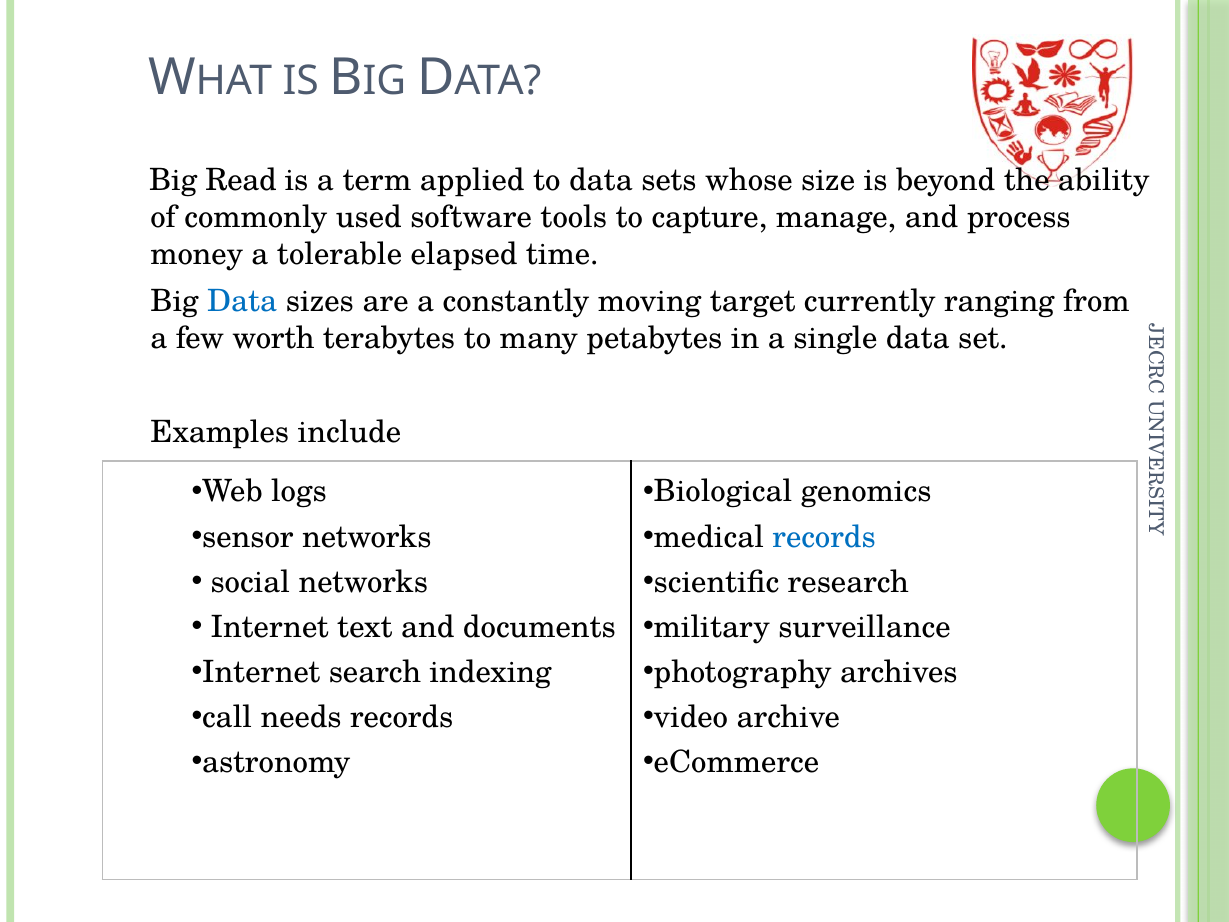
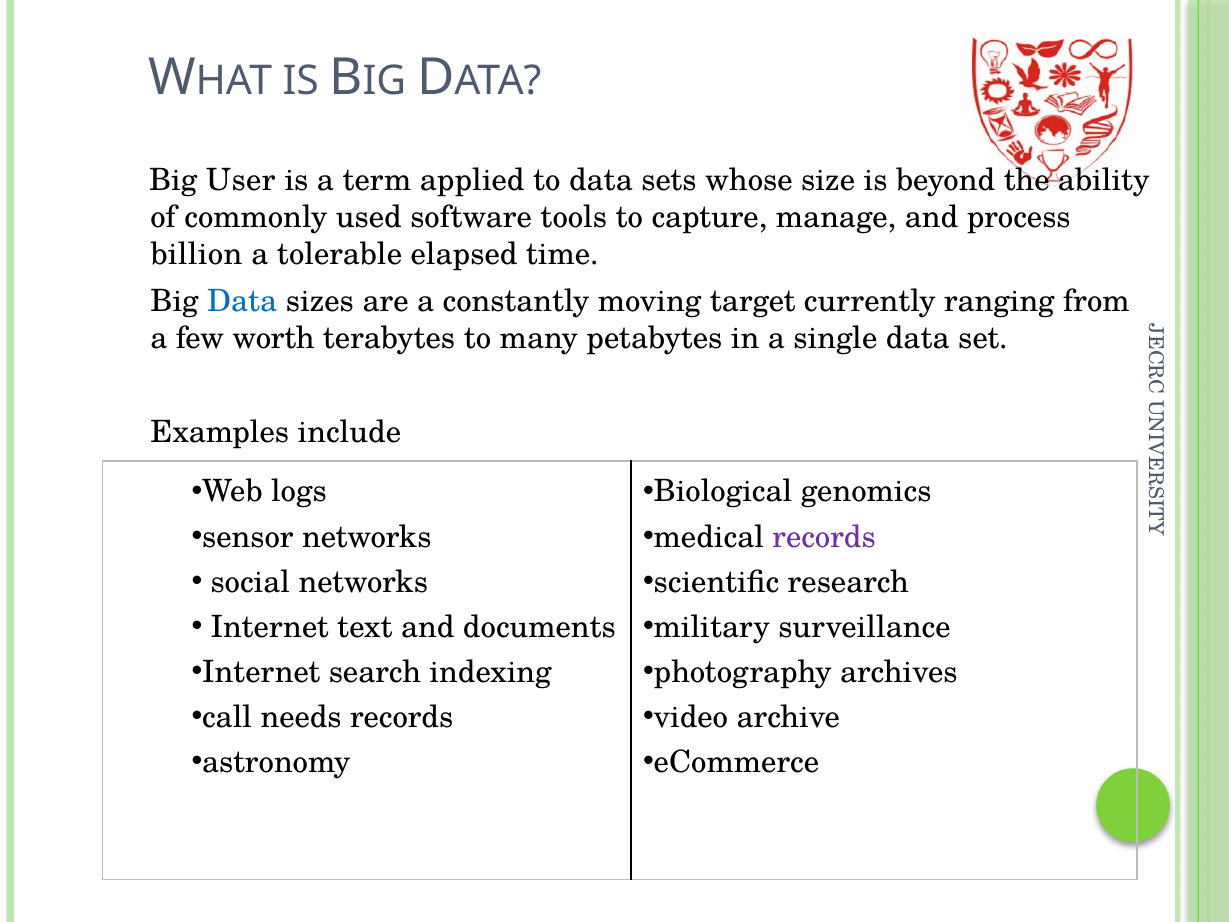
Read: Read -> User (241, 180)
money: money -> billion (196, 254)
records colour: blue -> purple (824, 537)
